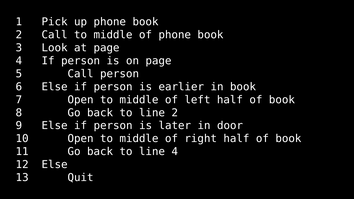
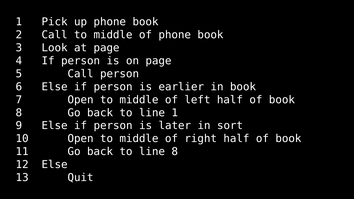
line 2: 2 -> 1 (175, 113)
door: door -> sort (230, 126)
line 4: 4 -> 8 (175, 152)
